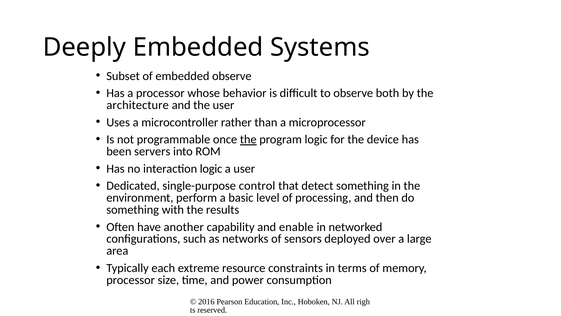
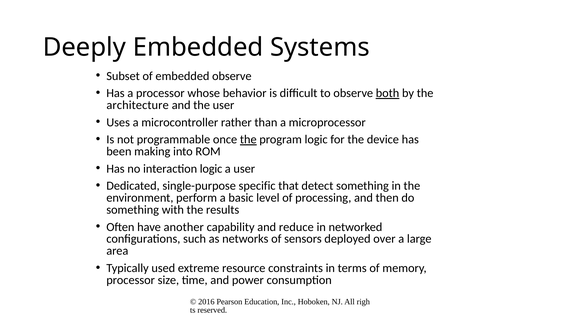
both underline: none -> present (388, 93)
servers: servers -> making (152, 151)
control: control -> specific (257, 186)
enable: enable -> reduce (296, 227)
each: each -> used (163, 268)
